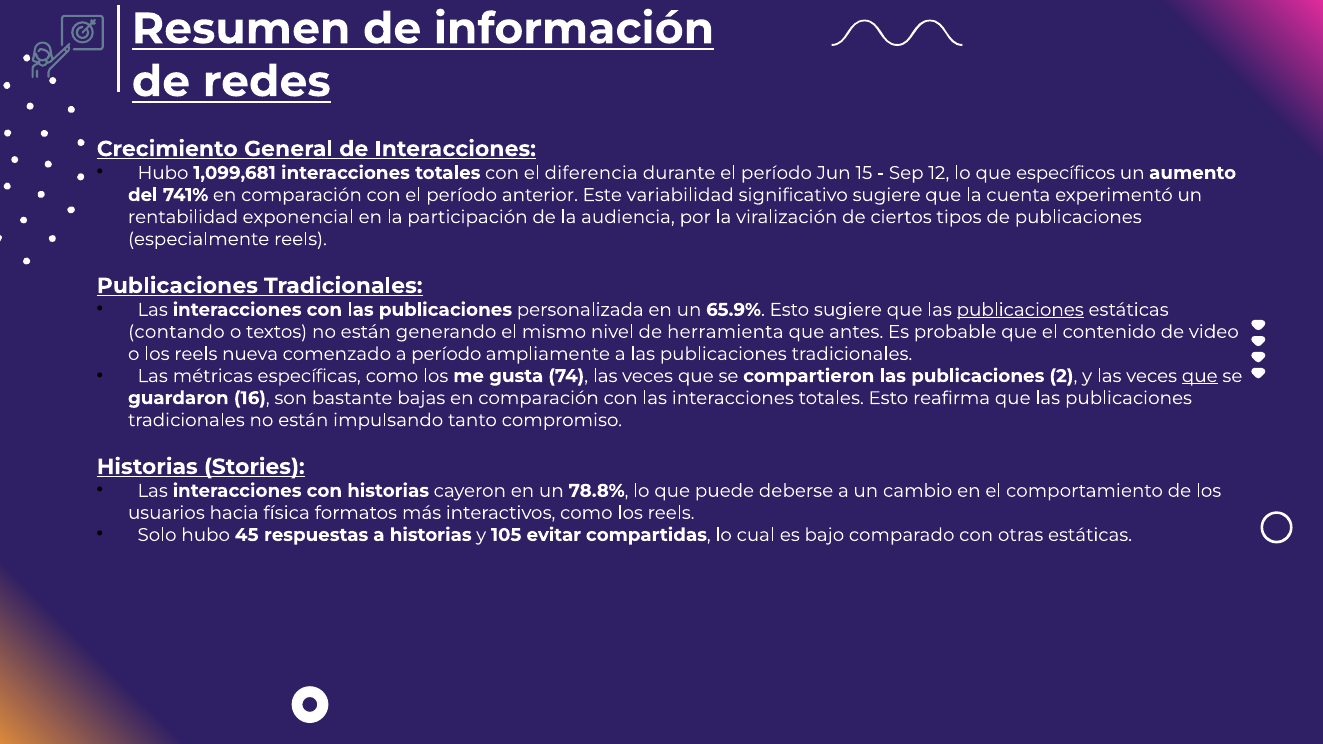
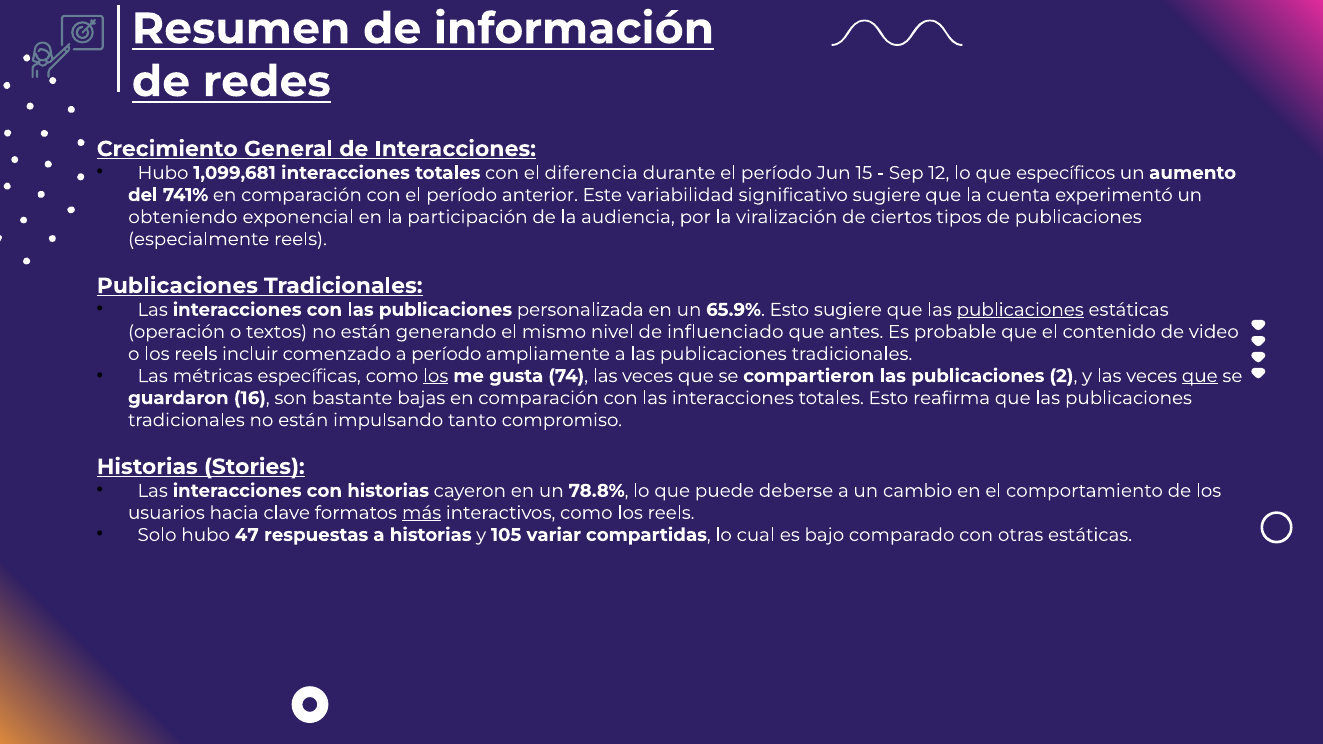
rentabilidad: rentabilidad -> obteniendo (183, 217)
contando: contando -> operación (177, 332)
herramienta: herramienta -> influenciado (725, 332)
nueva: nueva -> incluir (250, 354)
los underline: none -> present (436, 376)
física: física -> clave (287, 513)
más underline: none -> present (422, 513)
45: 45 -> 47 (247, 535)
evitar: evitar -> variar (554, 535)
